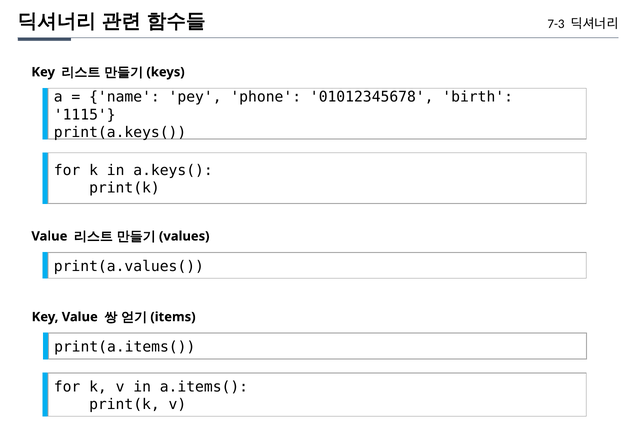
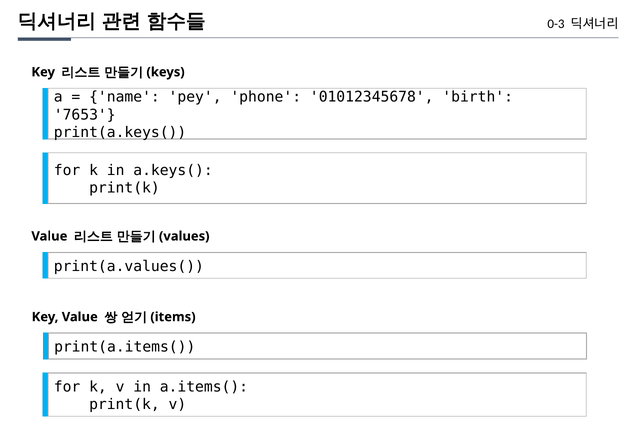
7-3: 7-3 -> 0-3 (556, 24)
1115: 1115 -> 7653 (85, 115)
